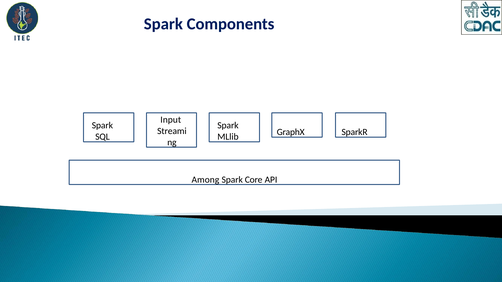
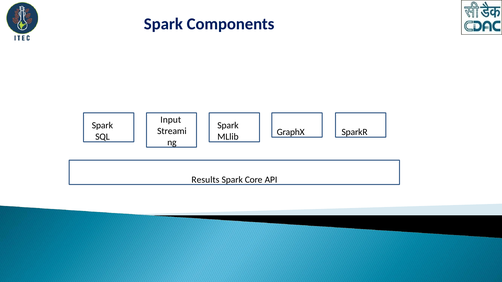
Among: Among -> Results (205, 180)
